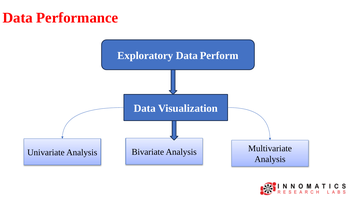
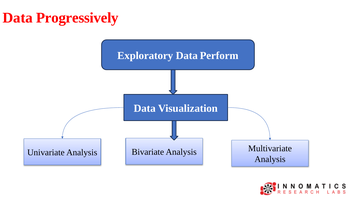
Performance: Performance -> Progressively (77, 18)
